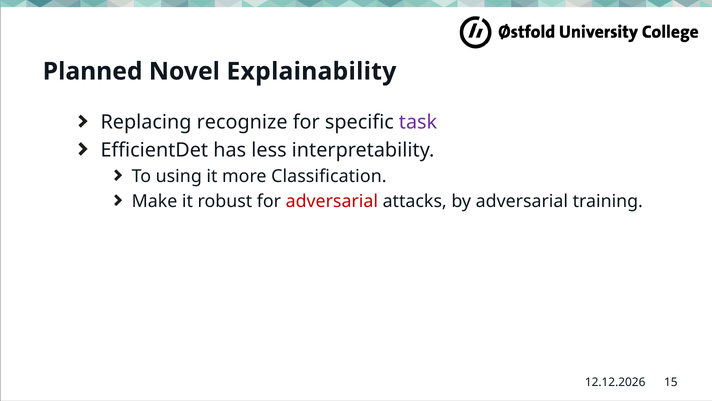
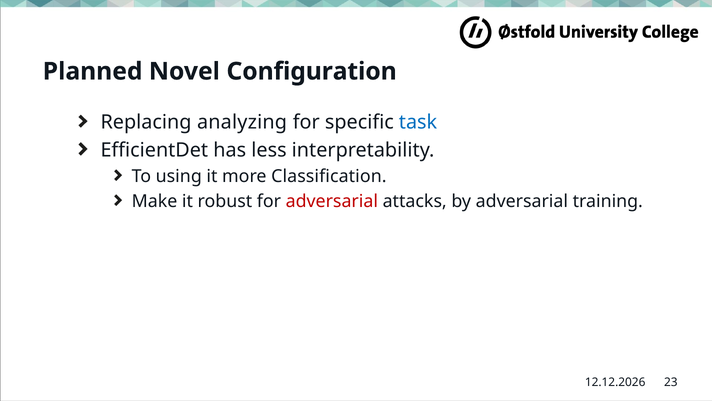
Explainability: Explainability -> Configuration (312, 71)
recognize: recognize -> analyzing (242, 122)
task colour: purple -> blue (418, 122)
15: 15 -> 23 (671, 382)
